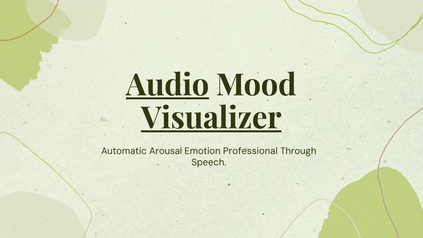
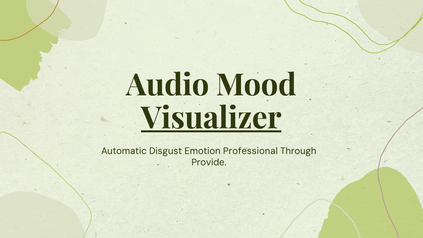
Audio underline: present -> none (167, 85)
Arousal: Arousal -> Disgust (166, 151)
Speech: Speech -> Provide (209, 162)
